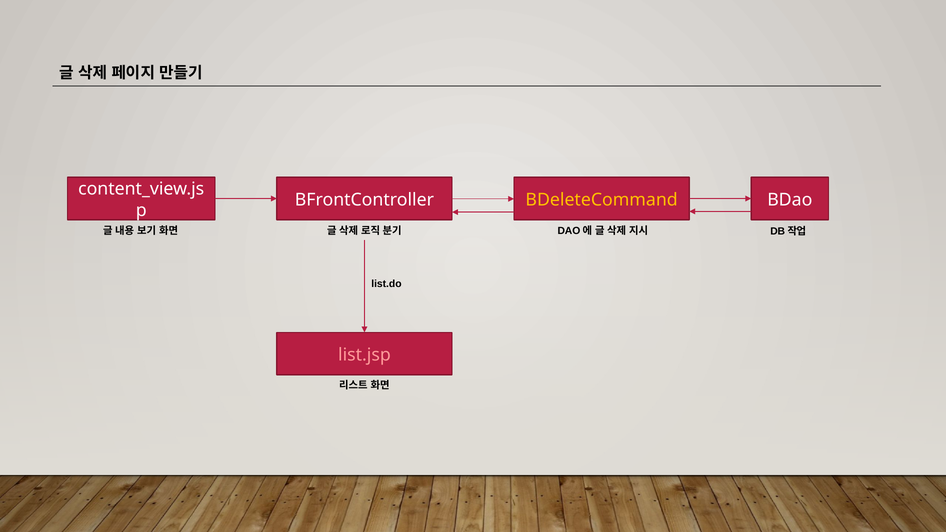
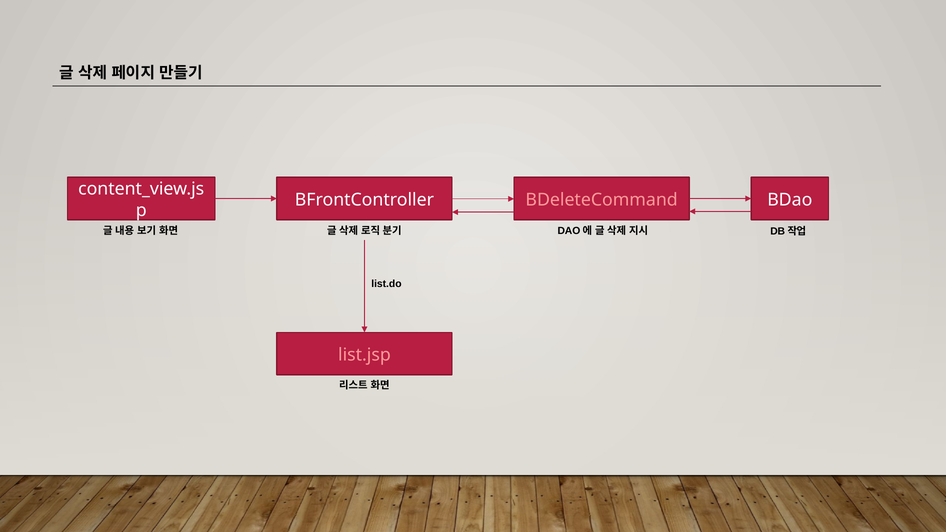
BDeleteCommand colour: yellow -> pink (602, 200)
